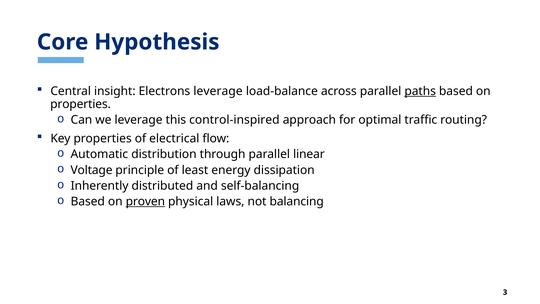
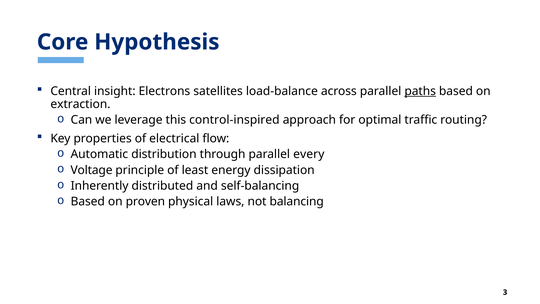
Electrons leverage: leverage -> satellites (218, 91)
properties: properties -> extraction (80, 104)
linear: linear -> every (309, 154)
proven underline: present -> none (145, 201)
